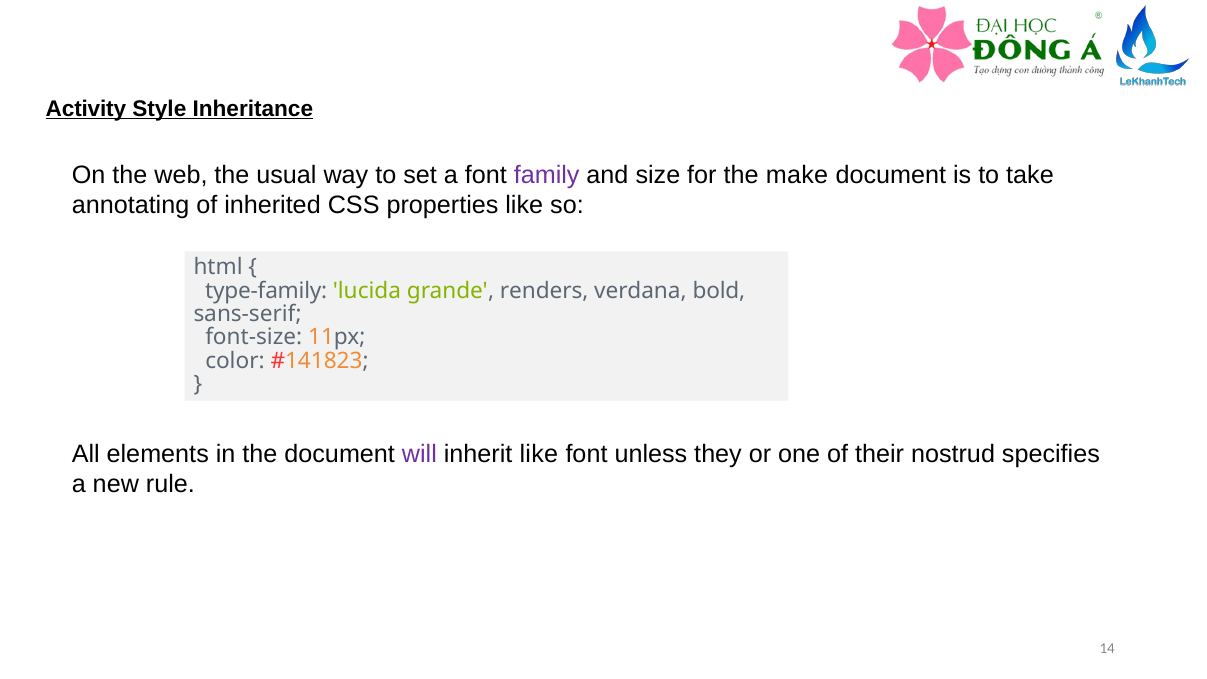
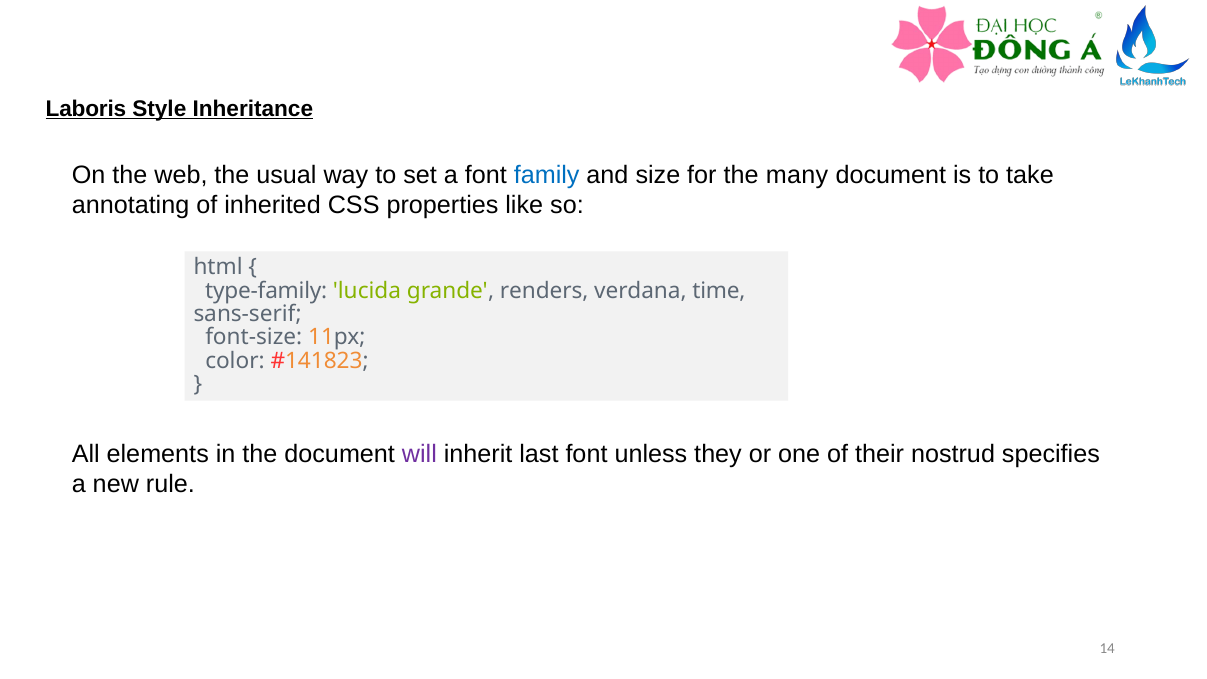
Activity: Activity -> Laboris (86, 109)
family colour: purple -> blue (547, 175)
make: make -> many (797, 175)
bold: bold -> time (719, 291)
inherit like: like -> last (539, 454)
